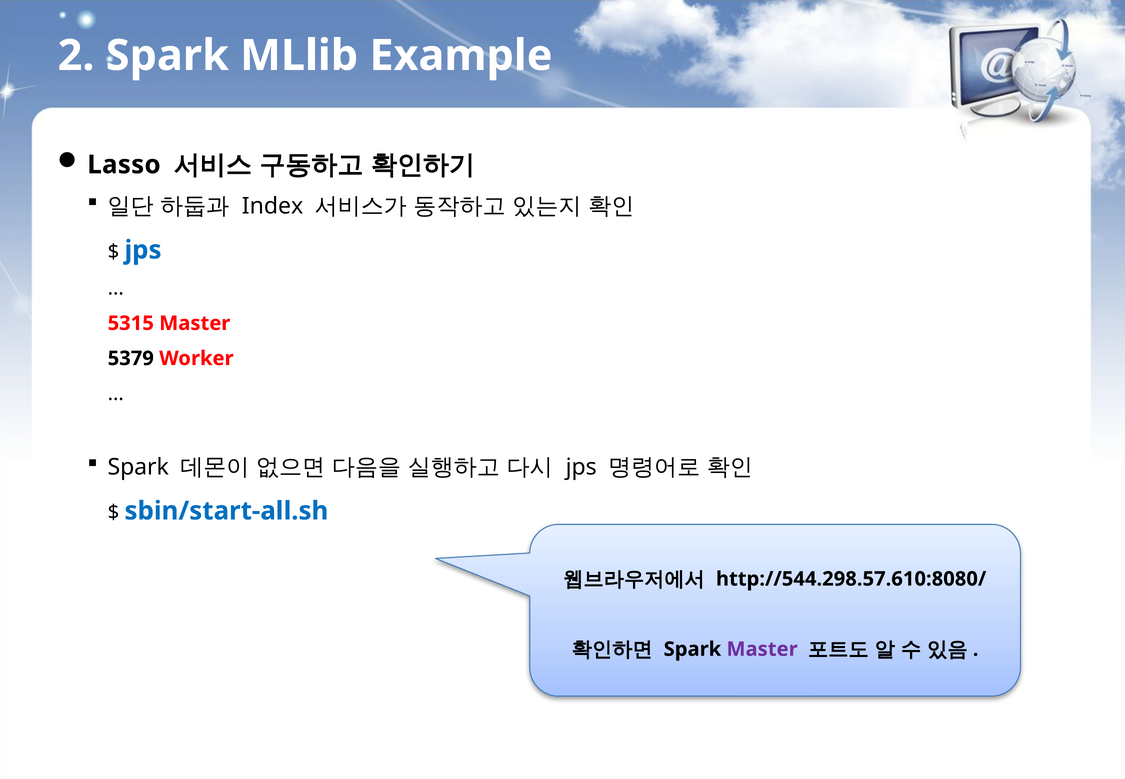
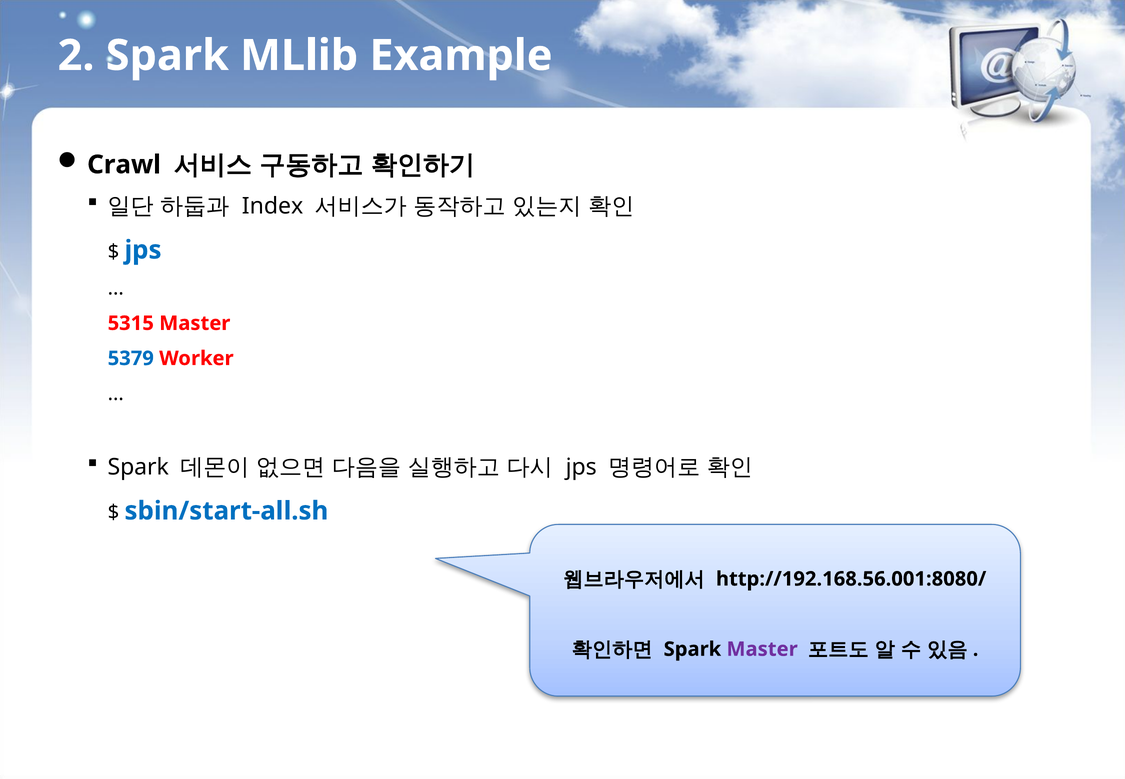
Lasso: Lasso -> Crawl (124, 165)
5379 colour: black -> blue (131, 358)
http://544.298.57.610:8080/: http://544.298.57.610:8080/ -> http://192.168.56.001:8080/ (851, 579)
